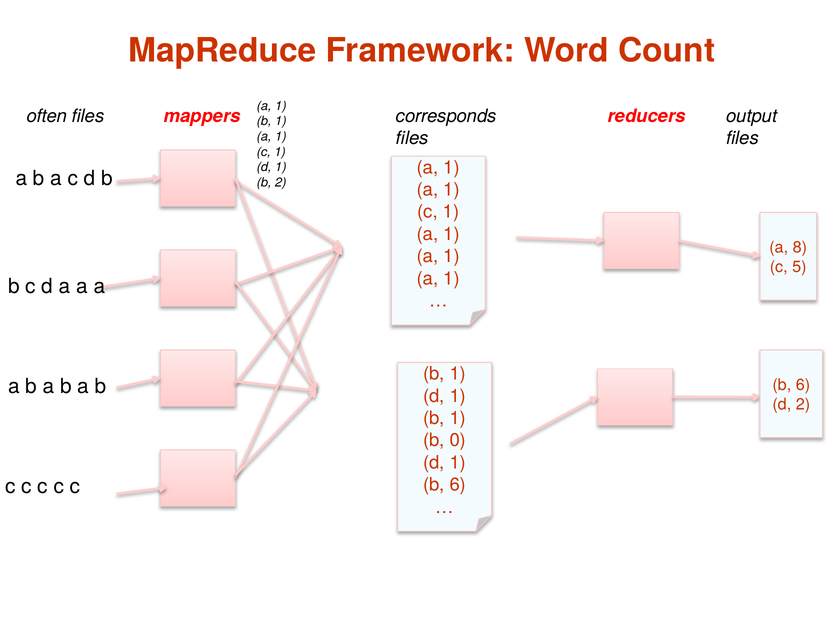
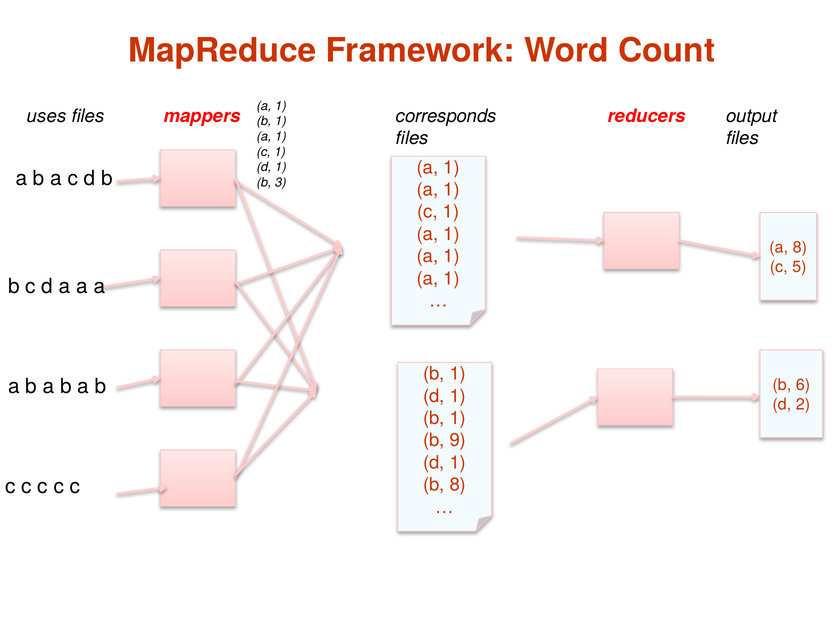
often: often -> uses (47, 116)
b 2: 2 -> 3 (281, 182)
0: 0 -> 9 (458, 440)
6: 6 -> 8 (458, 485)
